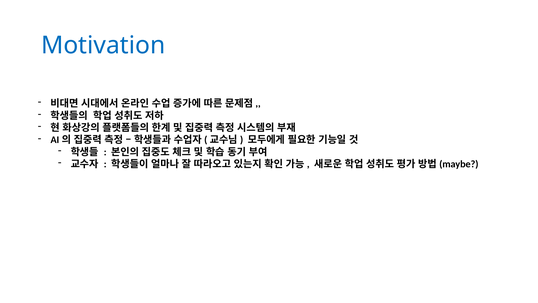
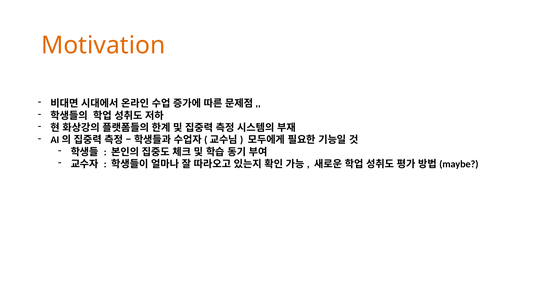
Motivation colour: blue -> orange (103, 45)
